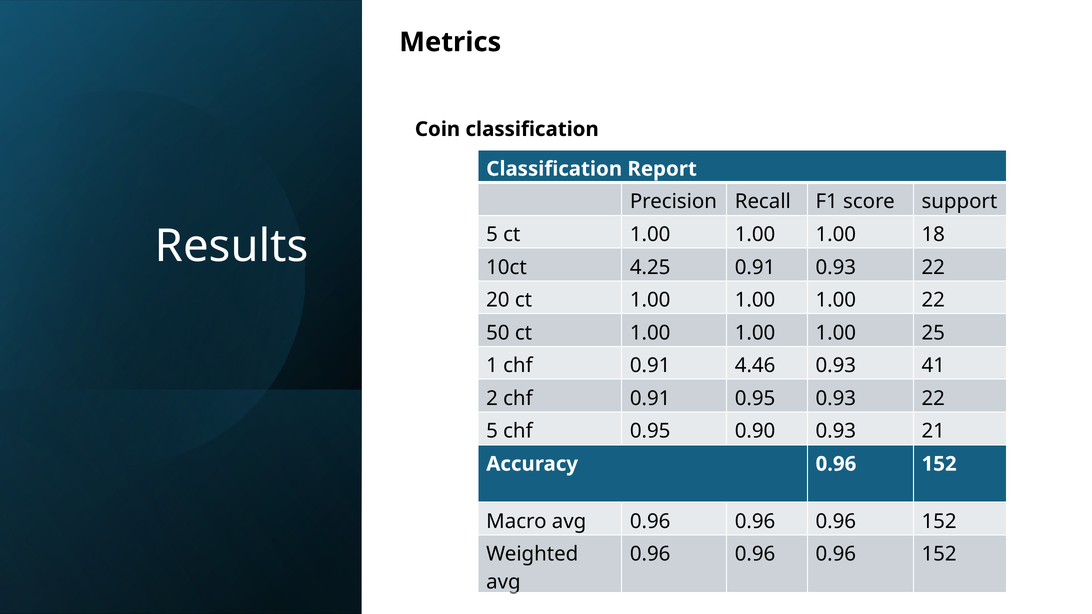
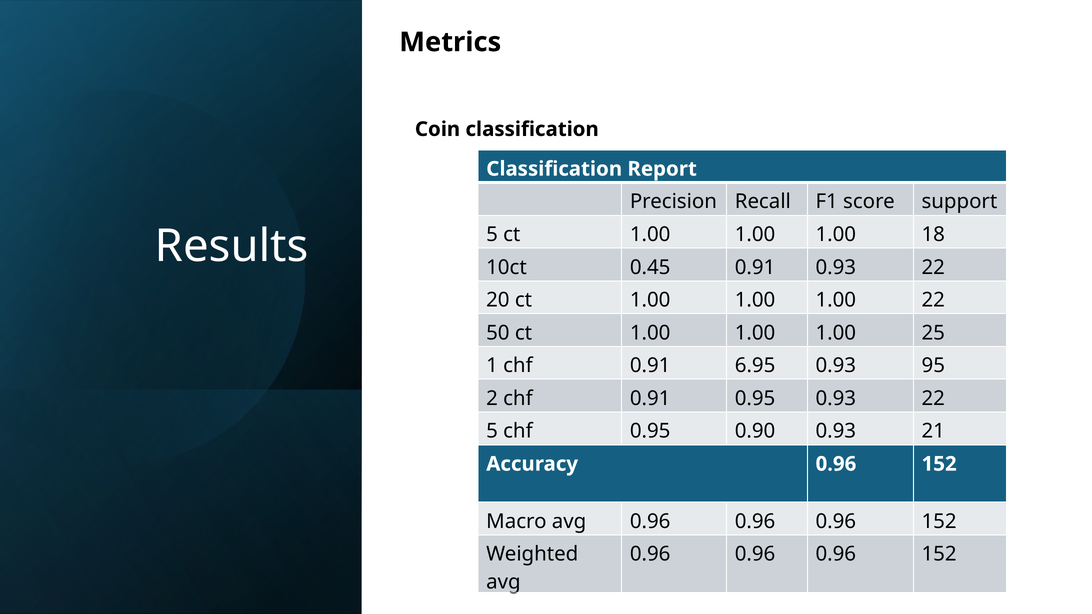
4.25: 4.25 -> 0.45 (650, 267)
4.46: 4.46 -> 6.95 (755, 366)
41: 41 -> 95 (933, 366)
